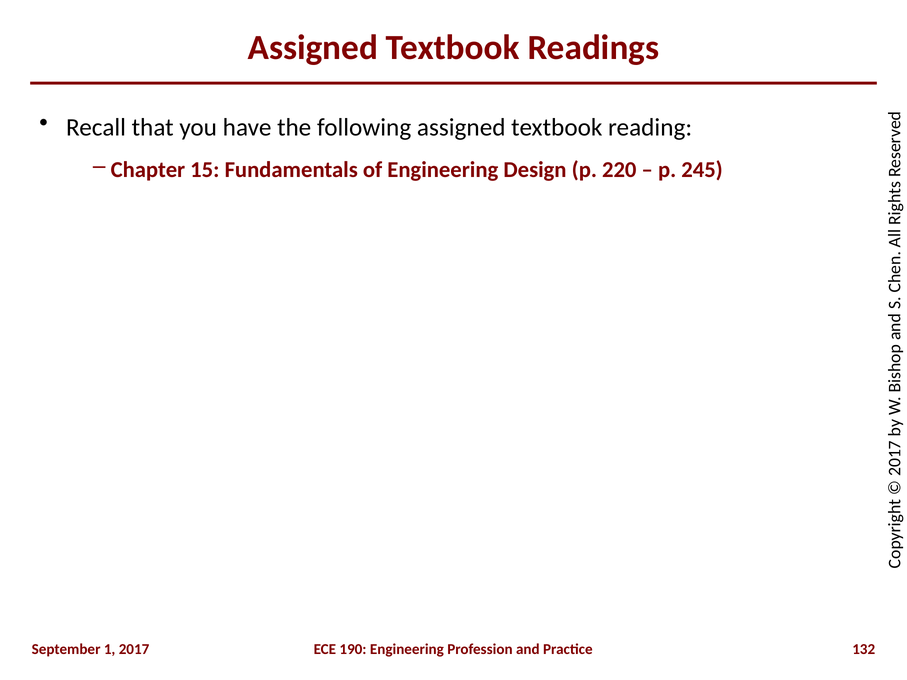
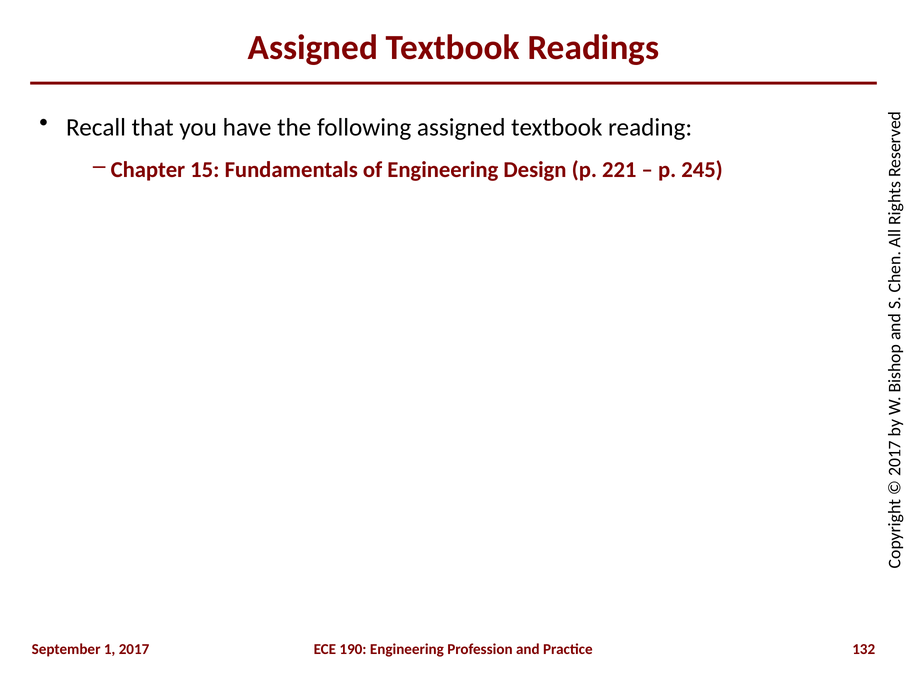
220: 220 -> 221 (619, 170)
